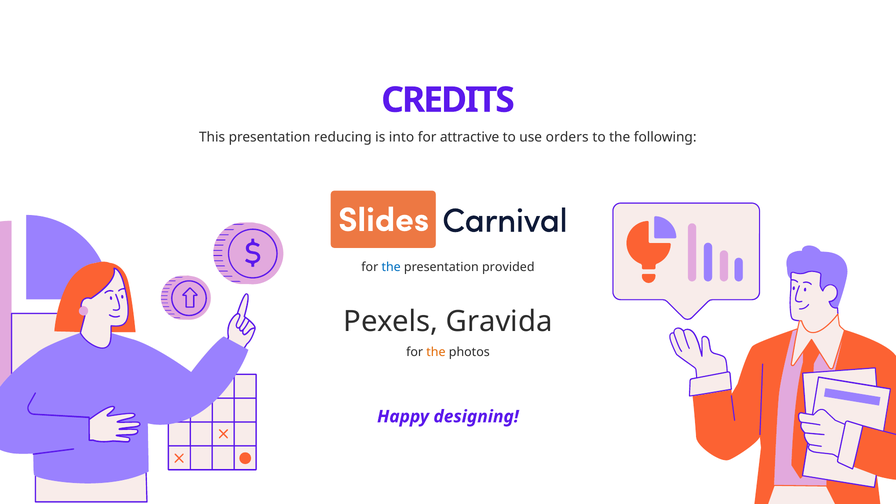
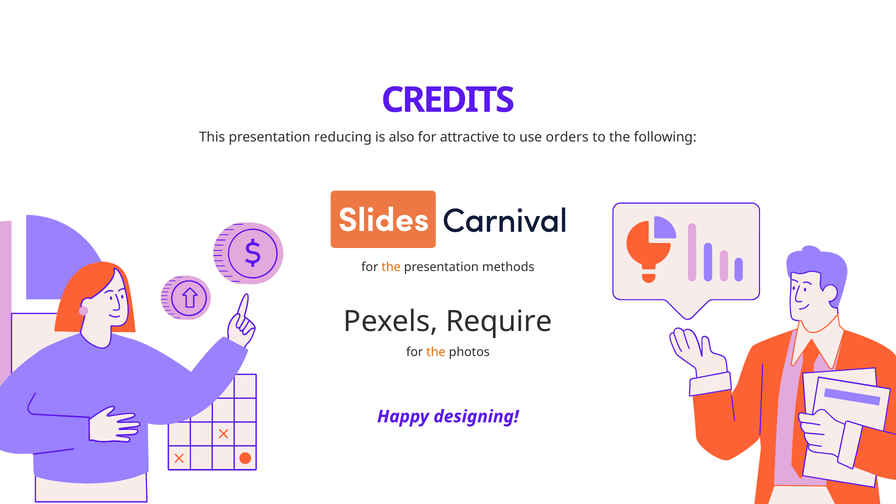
into: into -> also (402, 137)
the colour: blue -> orange (391, 267)
provided: provided -> methods (508, 267)
Gravida: Gravida -> Require (499, 322)
